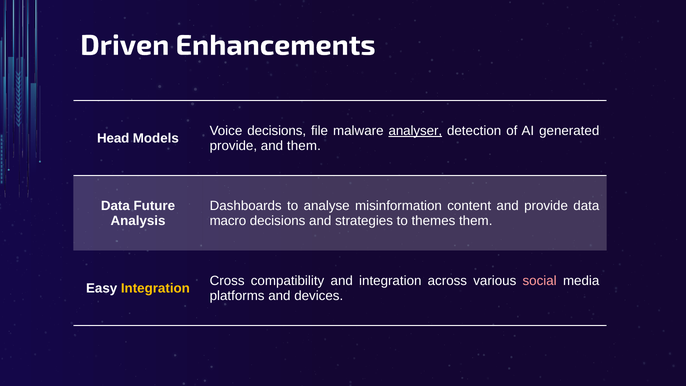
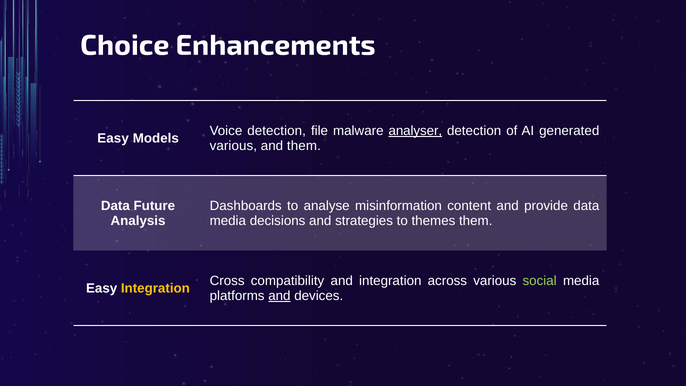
Driven: Driven -> Choice (125, 45)
Voice decisions: decisions -> detection (277, 131)
Head: Head -> Easy (113, 138)
provide: provide -> various (233, 146)
macro: macro -> media (228, 221)
social colour: pink -> light green (540, 281)
and underline: none -> present (279, 296)
